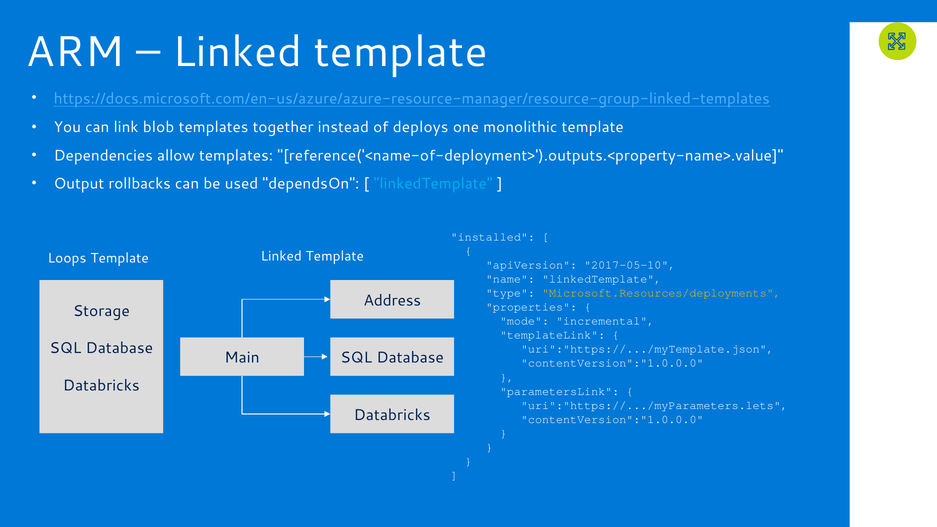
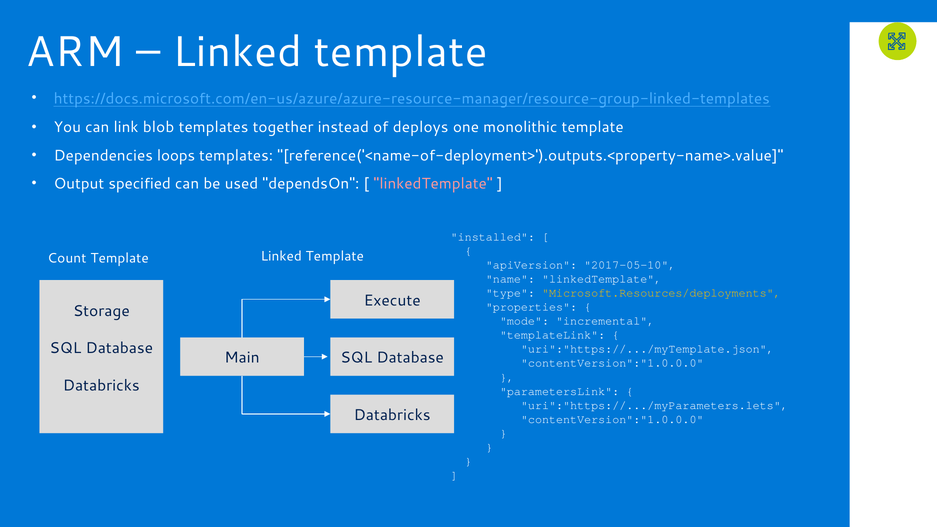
allow: allow -> loops (176, 155)
rollbacks: rollbacks -> specified (140, 184)
linkedTemplate colour: light blue -> pink (433, 184)
Loops: Loops -> Count (67, 258)
Address: Address -> Execute (392, 300)
